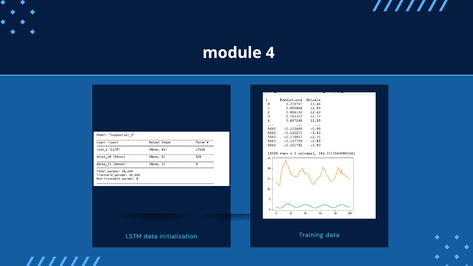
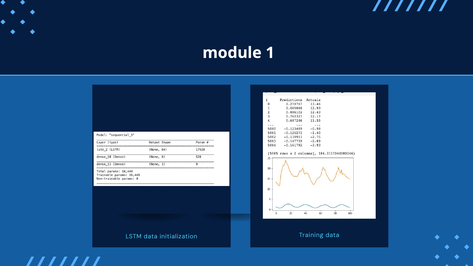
4: 4 -> 1 (270, 53)
